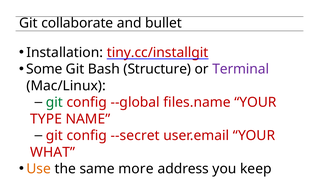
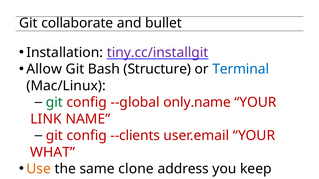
tiny.cc/installgit colour: red -> purple (158, 53)
Some: Some -> Allow (44, 69)
Terminal colour: purple -> blue (241, 69)
files.name: files.name -> only.name (197, 102)
TYPE: TYPE -> LINK (46, 119)
--secret: --secret -> --clients (135, 136)
same more: more -> clone (136, 169)
